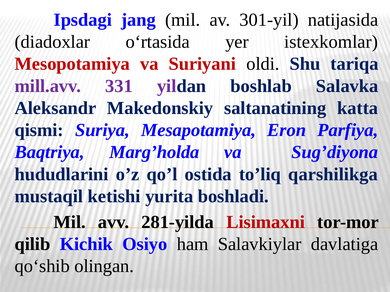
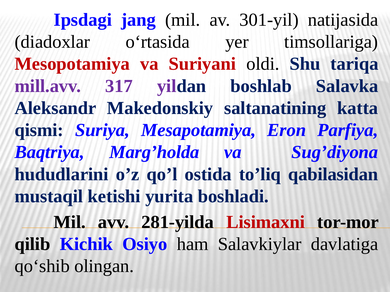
istexkomlar: istexkomlar -> timsollariga (331, 42)
331: 331 -> 317 (119, 86)
qarshilikga: qarshilikga -> qabilasidan (333, 174)
